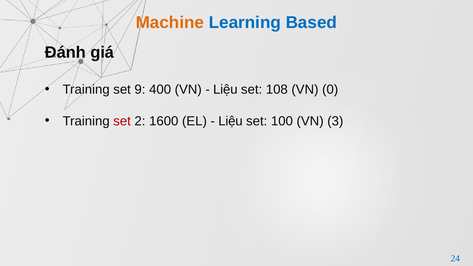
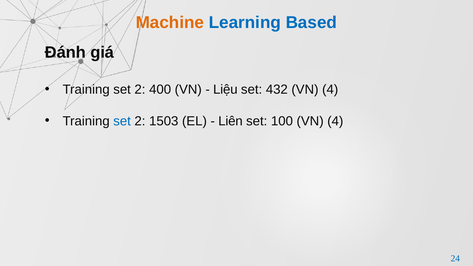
9: 9 -> 2 (140, 90)
108: 108 -> 432 (277, 90)
0: 0 -> 4 (330, 90)
set colour: red -> blue (122, 121)
1600: 1600 -> 1503 (164, 121)
Liệu: Liệu -> Liên (230, 121)
100 VN 3: 3 -> 4 (335, 121)
